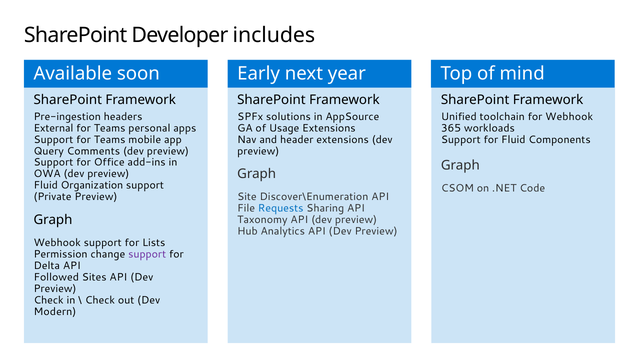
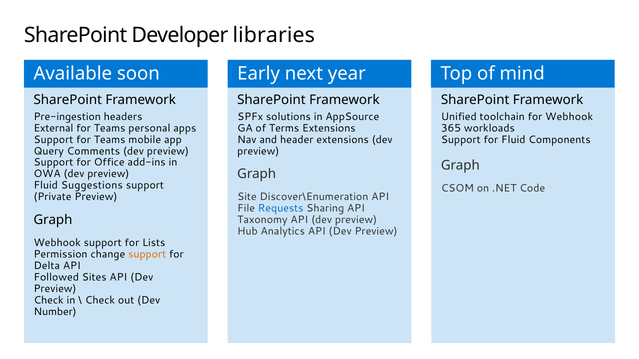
includes: includes -> libraries (274, 35)
Usage: Usage -> Terms (284, 128)
Organization: Organization -> Suggestions (92, 186)
support colour: purple -> orange (147, 255)
Modern: Modern -> Number (55, 312)
